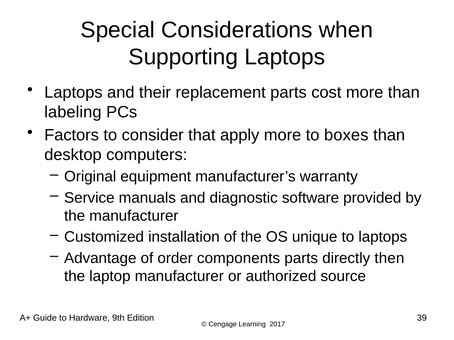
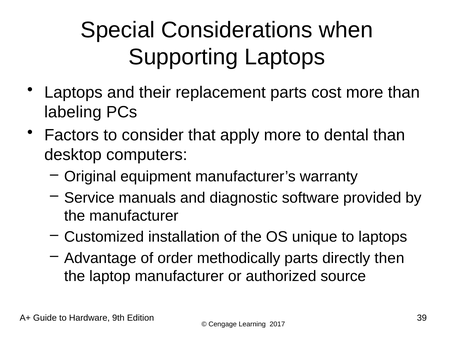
boxes: boxes -> dental (346, 135)
components: components -> methodically (239, 259)
